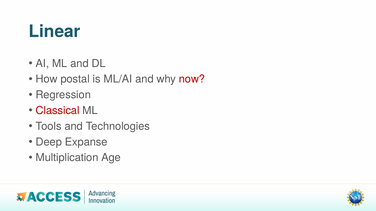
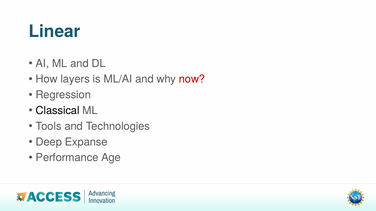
postal: postal -> layers (75, 79)
Classical colour: red -> black (58, 111)
Multiplication: Multiplication -> Performance (67, 158)
